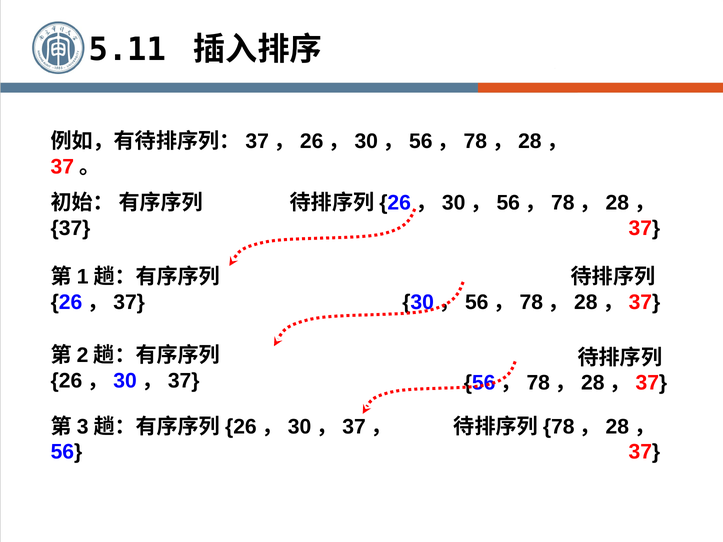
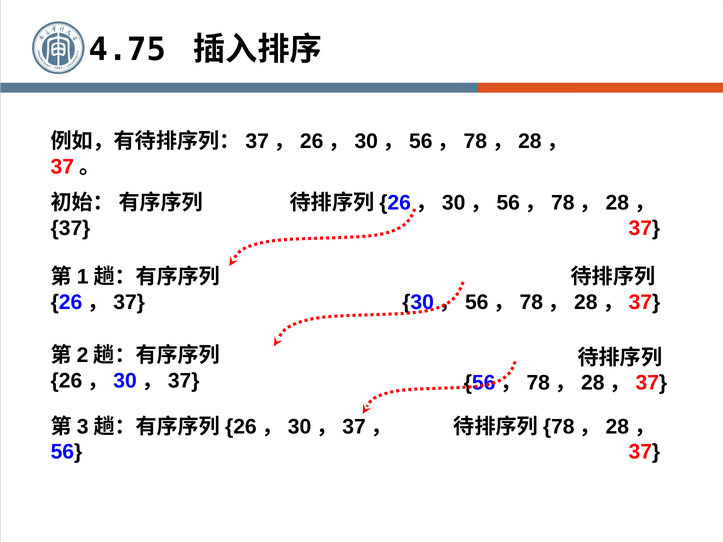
5.11: 5.11 -> 4.75 (127, 50)
